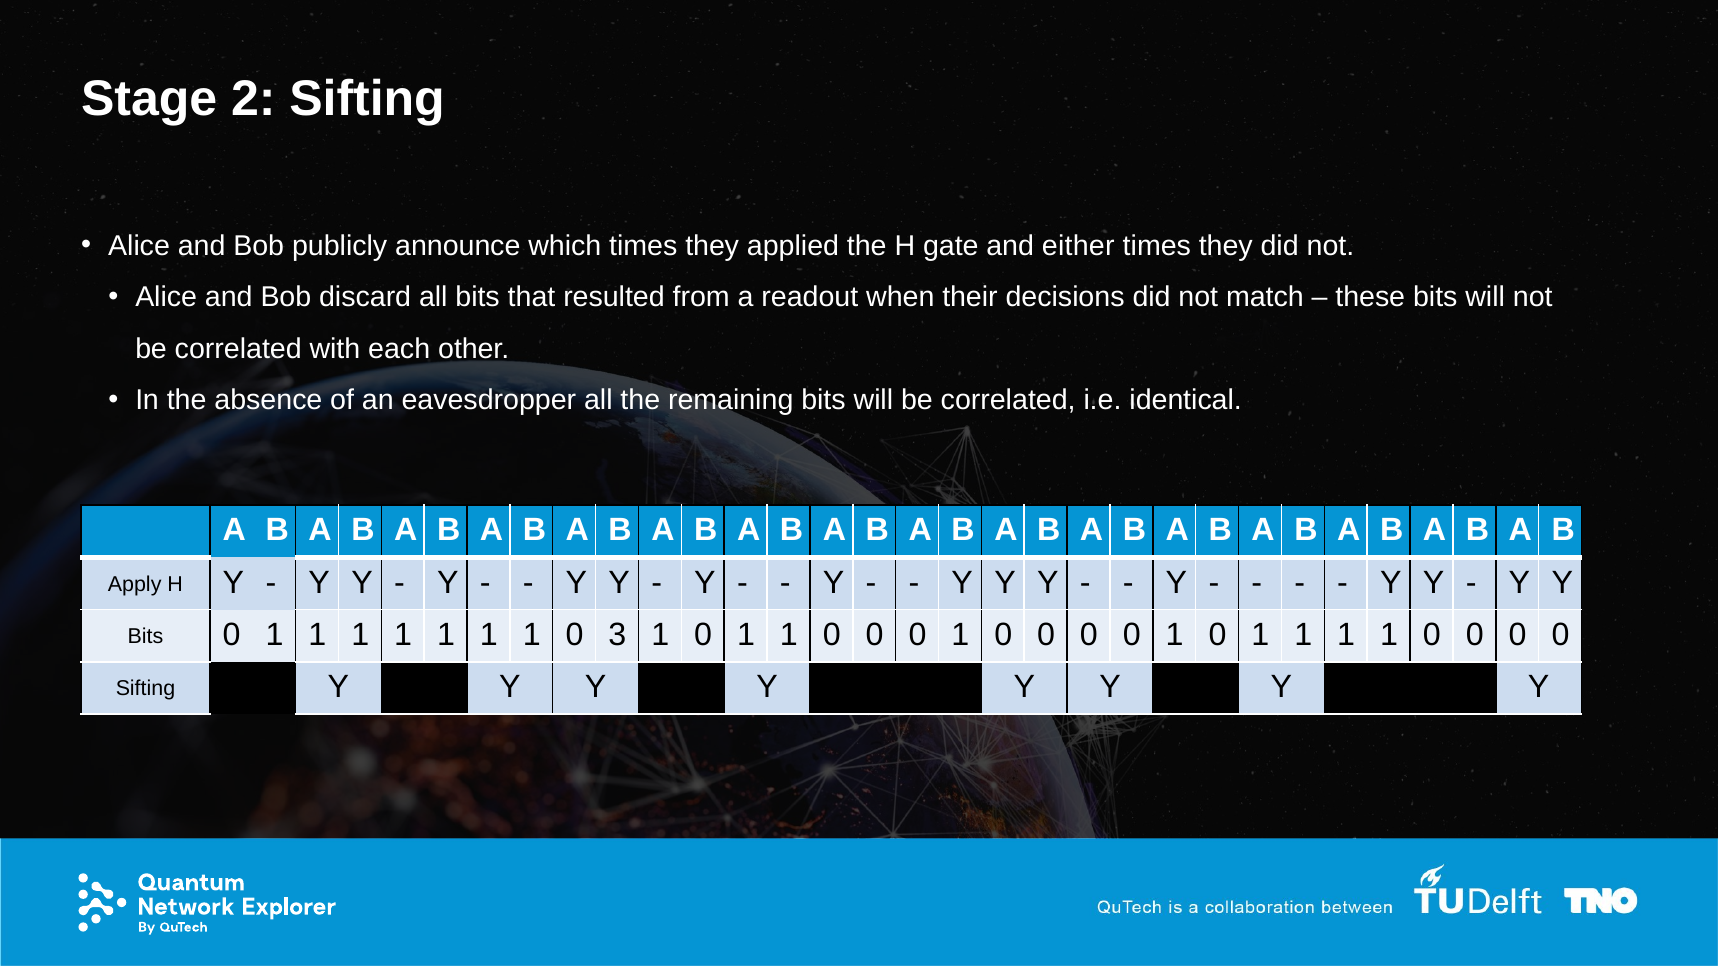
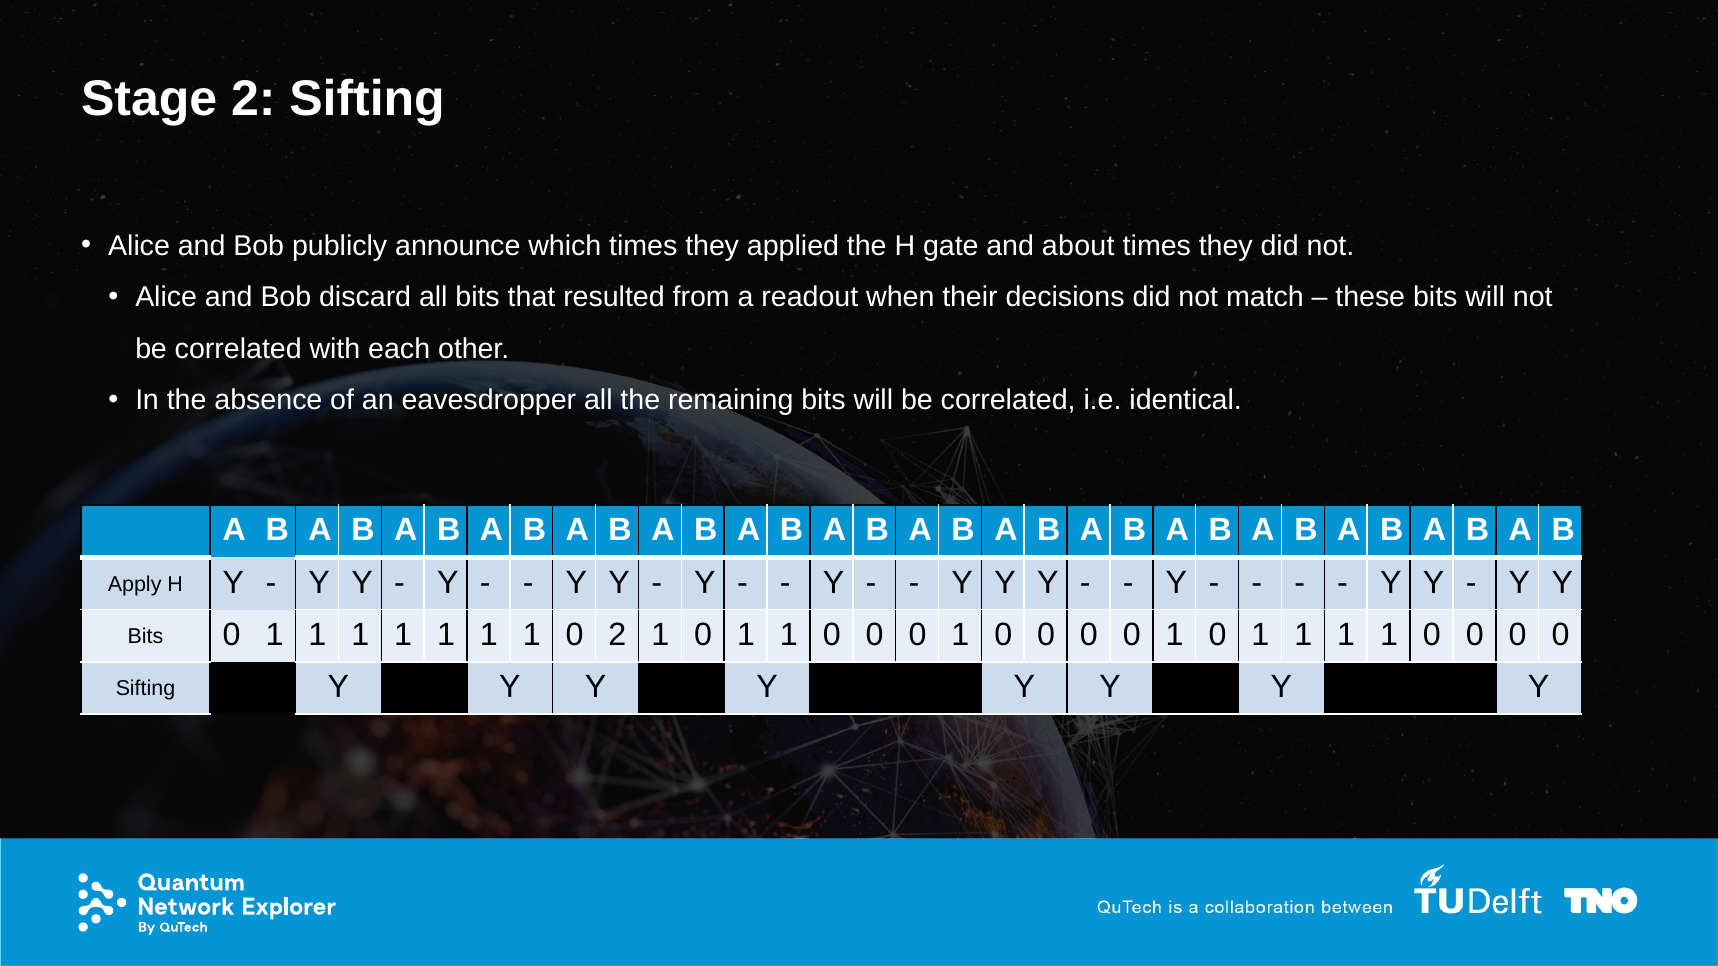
either: either -> about (1078, 246)
0 3: 3 -> 2 (617, 635)
